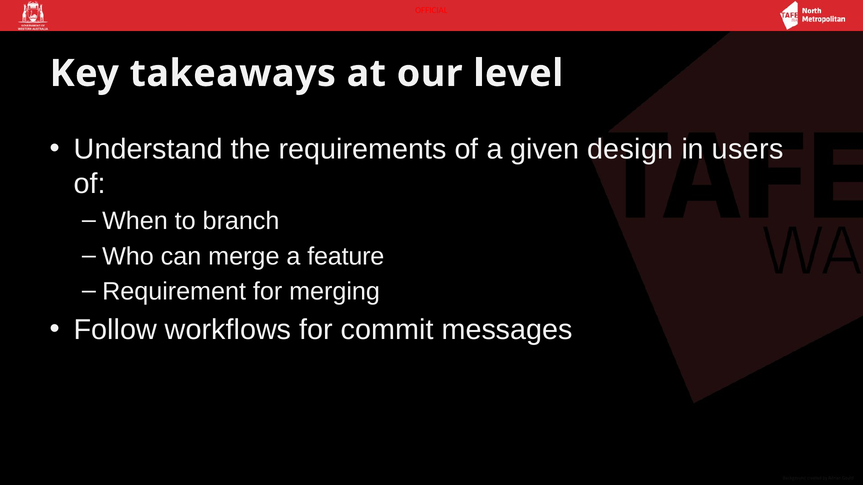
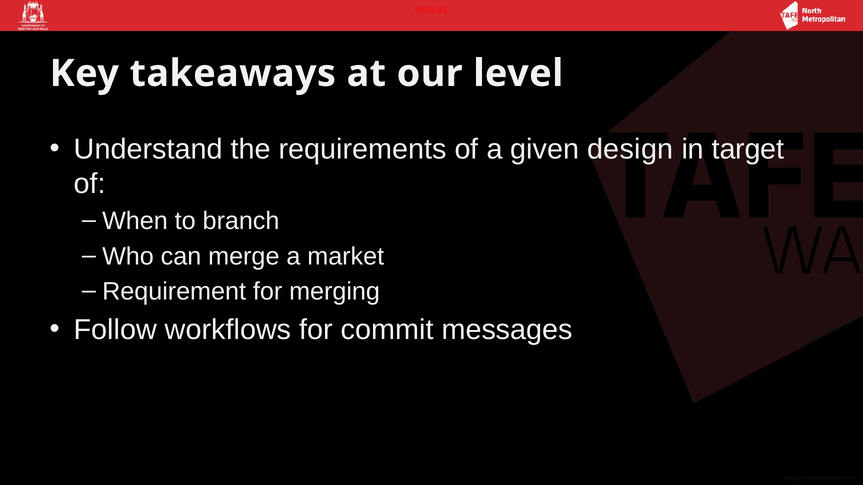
users: users -> target (748, 150)
feature: feature -> market (346, 257)
